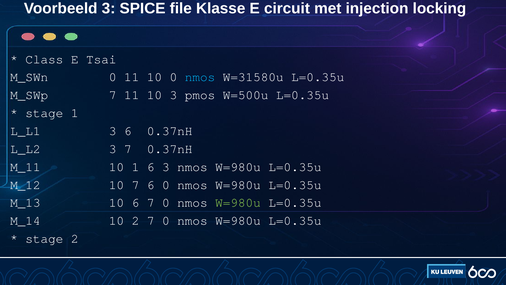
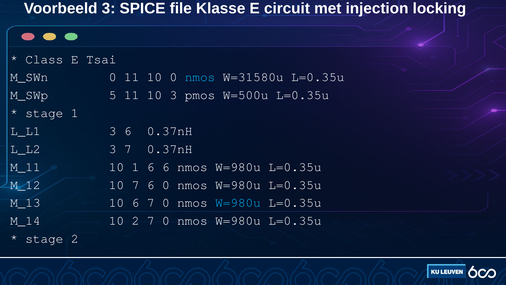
M_SWp 7: 7 -> 5 (113, 95)
6 3: 3 -> 6 (166, 167)
W=980u colour: light green -> light blue (238, 203)
